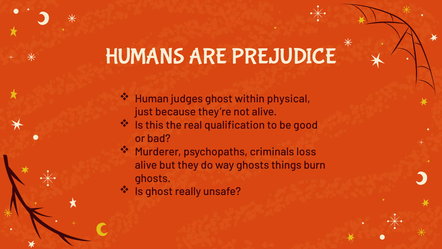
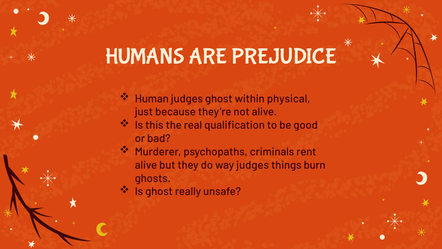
loss: loss -> rent (306, 152)
way ghosts: ghosts -> judges (253, 165)
